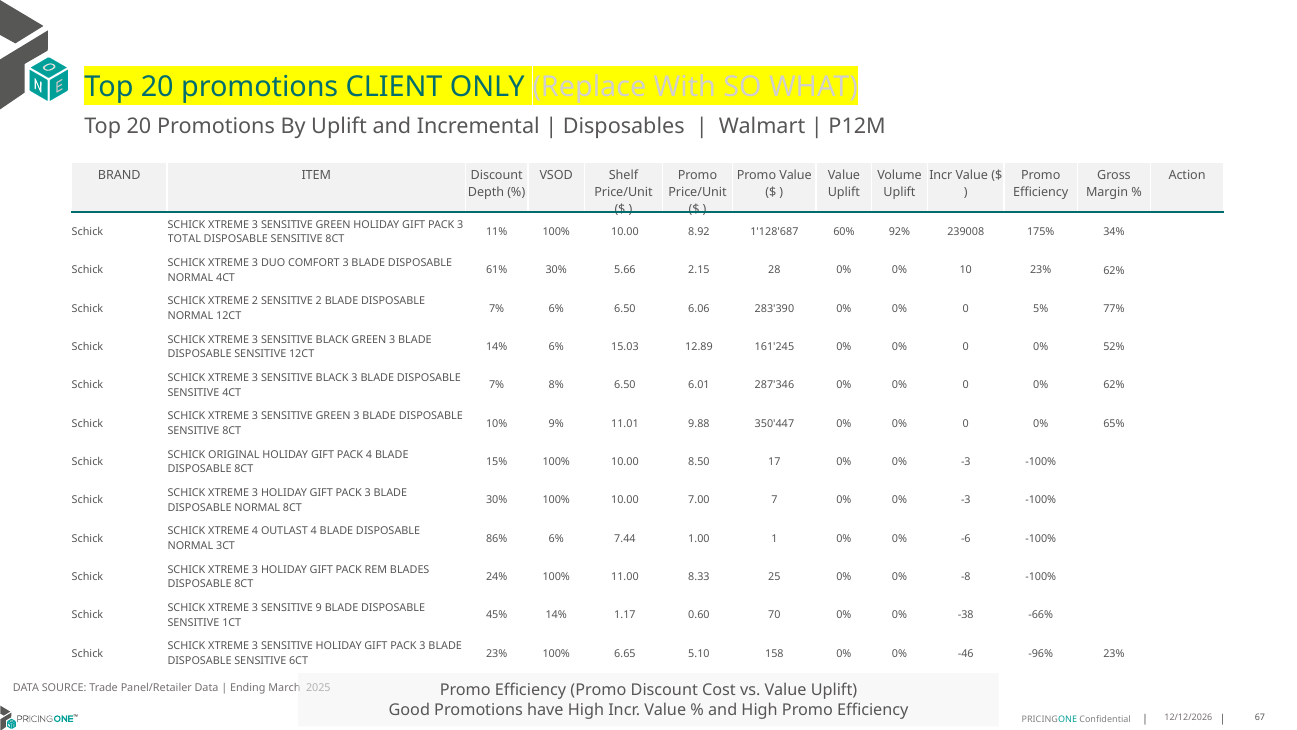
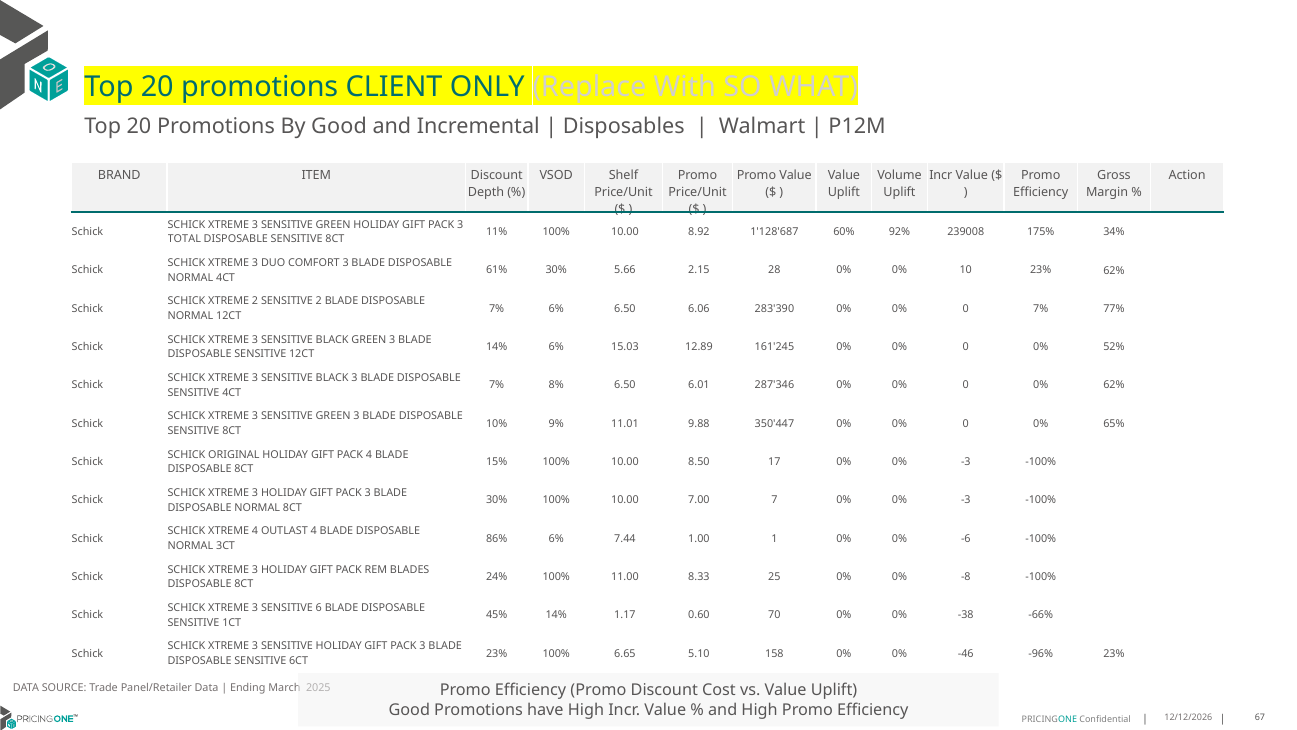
By Uplift: Uplift -> Good (339, 126)
0 5%: 5% -> 7% (1041, 309)
9: 9 -> 6 (319, 608)
